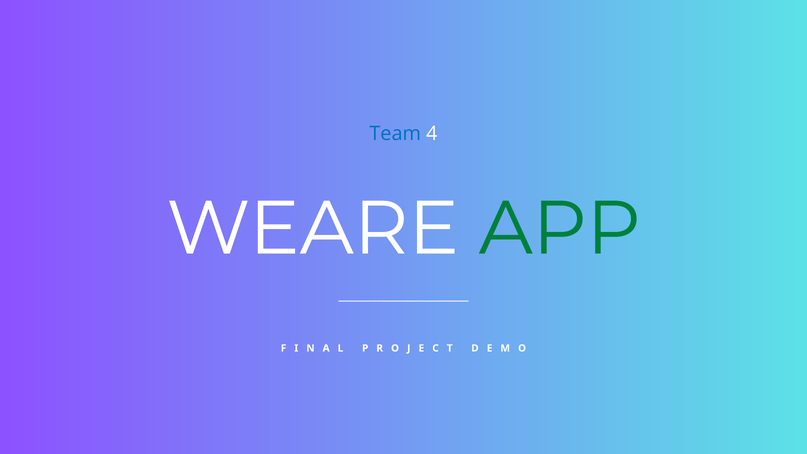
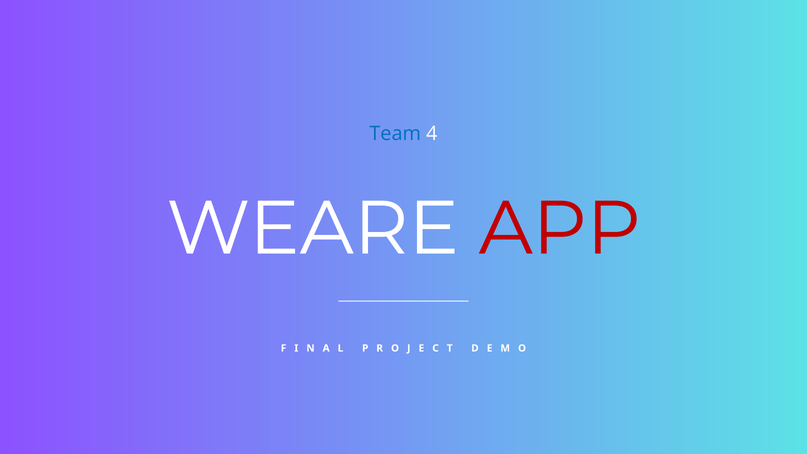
APP colour: green -> red (560, 229)
